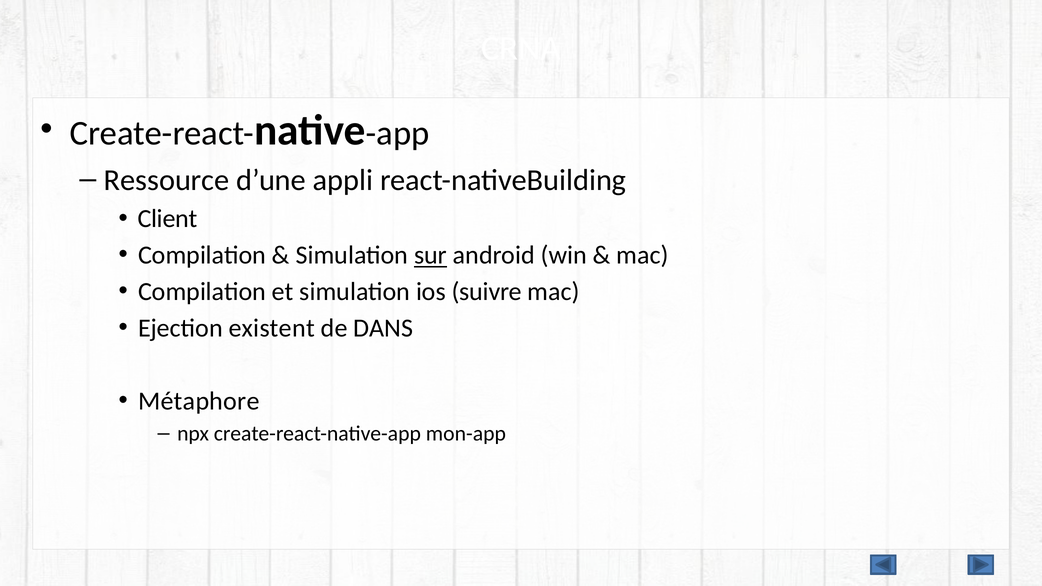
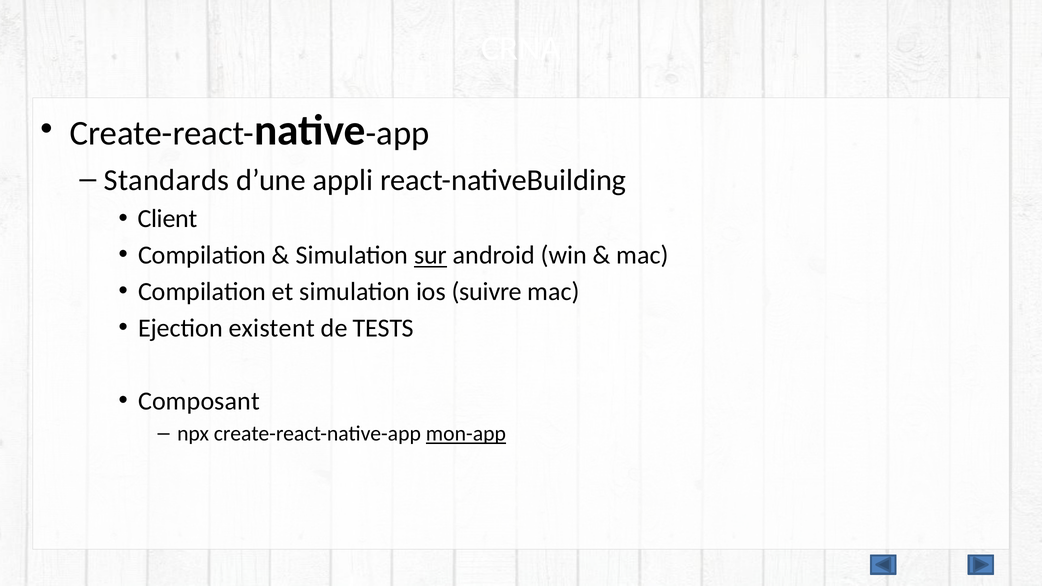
Ressource: Ressource -> Standards (167, 180)
DANS: DANS -> TESTS (383, 328)
Métaphore: Métaphore -> Composant (199, 401)
mon-app underline: none -> present (466, 434)
